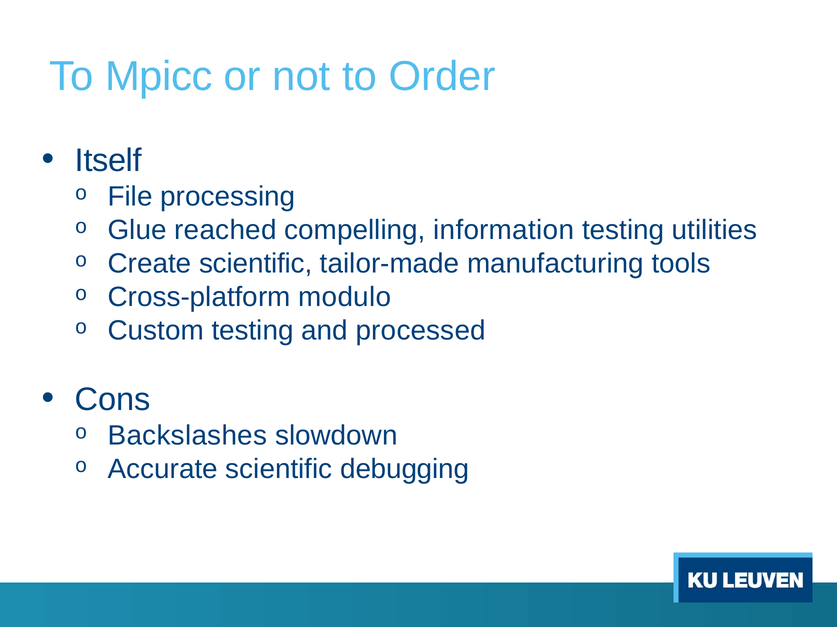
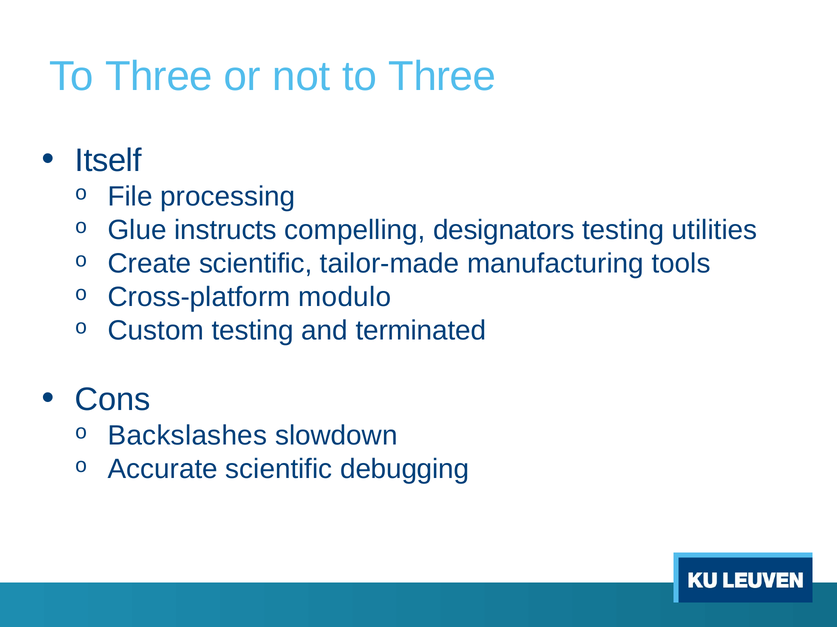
Mpicc: Mpicc -> Three (159, 77)
not to Order: Order -> Three (442, 77)
reached: reached -> instructs (226, 230)
information: information -> designators (504, 230)
processed: processed -> terminated (421, 331)
